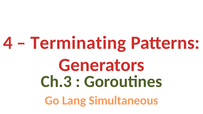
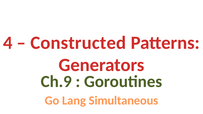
Terminating: Terminating -> Constructed (78, 43)
Ch.3: Ch.3 -> Ch.9 (56, 82)
